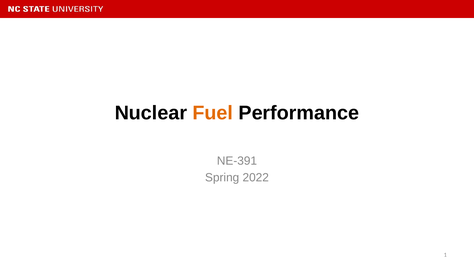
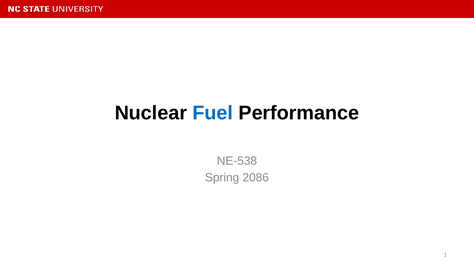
Fuel colour: orange -> blue (213, 113)
NE-391: NE-391 -> NE-538 (237, 161)
2022: 2022 -> 2086 (256, 177)
